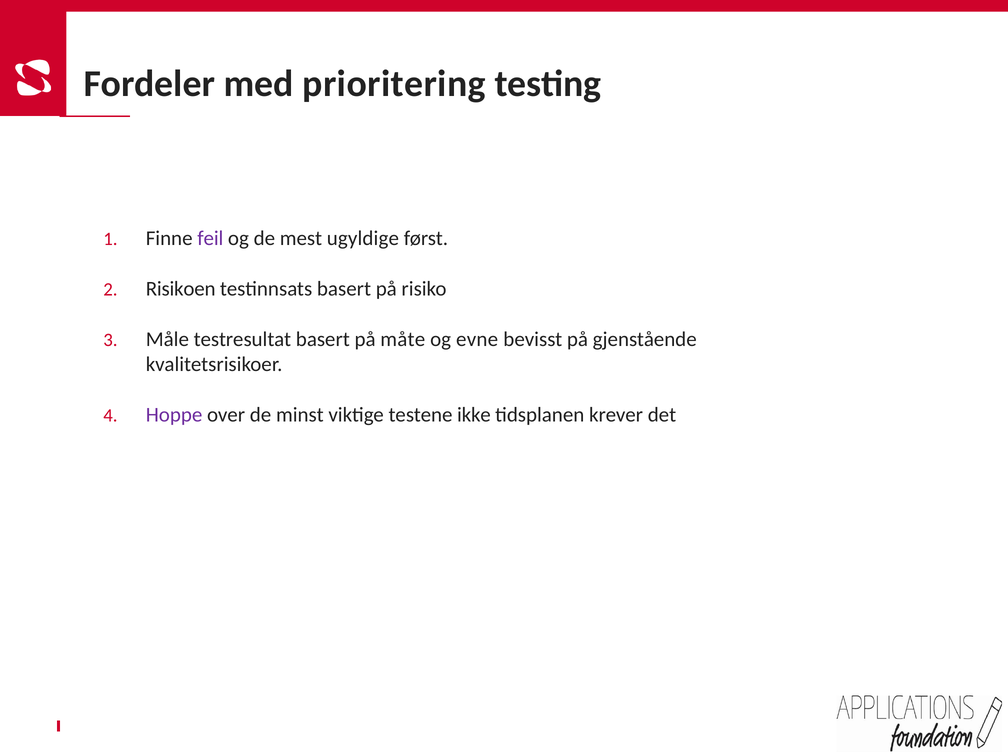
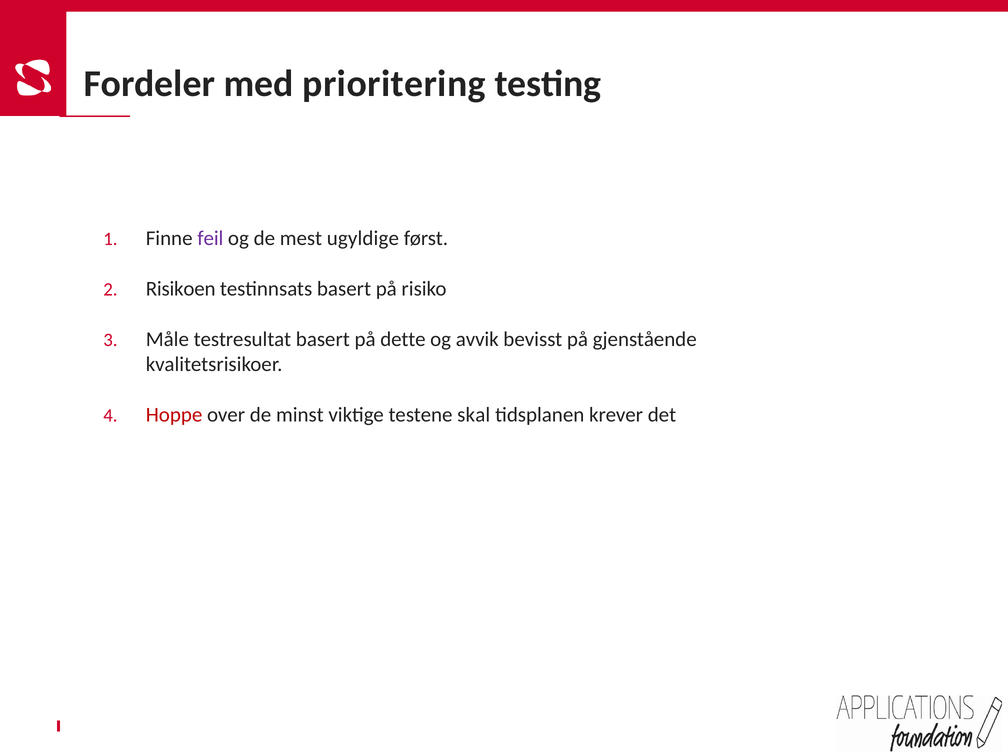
måte: måte -> dette (403, 339)
evne: evne -> avvik (477, 339)
Hoppe colour: purple -> red (174, 415)
ikke: ikke -> skal (474, 415)
